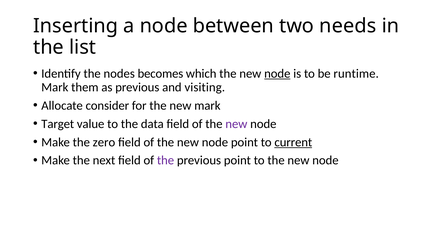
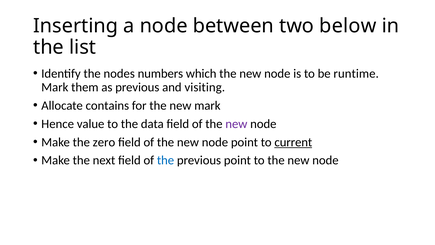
needs: needs -> below (348, 26)
becomes: becomes -> numbers (160, 74)
node underline: present -> none (277, 74)
consider: consider -> contains (107, 105)
Target: Target -> Hence (58, 124)
the colour: purple -> blue (166, 160)
